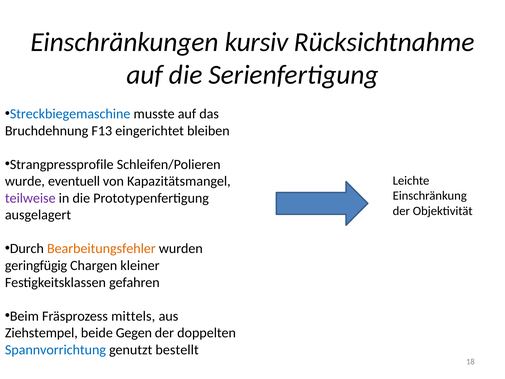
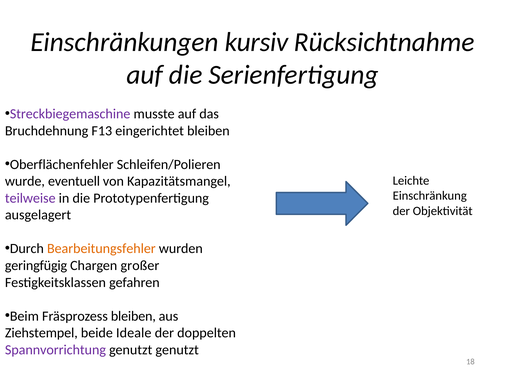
Streckbiegemaschine colour: blue -> purple (70, 114)
Strangpressprofile: Strangpressprofile -> Oberflächenfehler (62, 164)
kleiner: kleiner -> großer (140, 265)
Fräsprozess mittels: mittels -> bleiben (133, 316)
Gegen: Gegen -> Ideale (134, 333)
Spannvorrichtung colour: blue -> purple (55, 350)
genutzt bestellt: bestellt -> genutzt (177, 350)
